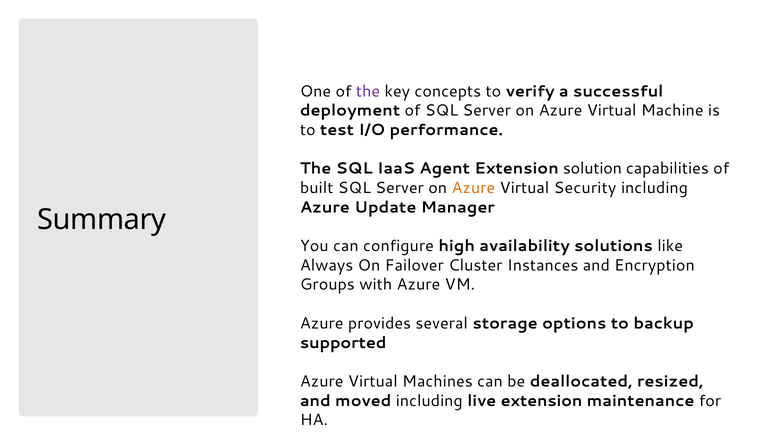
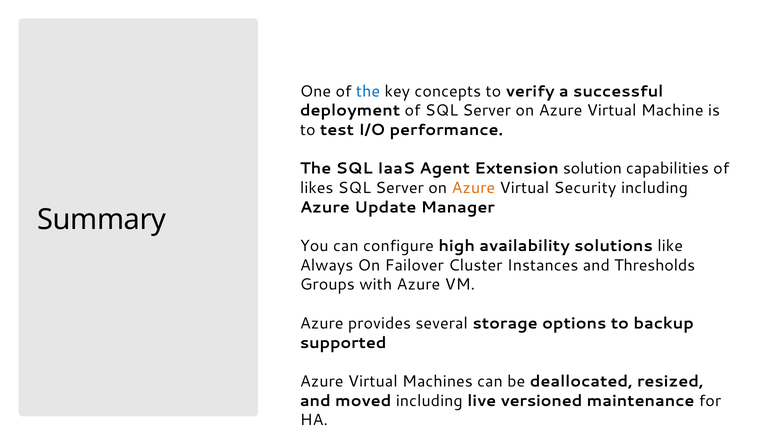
the colour: purple -> blue (368, 91)
built: built -> likes (317, 188)
Encryption: Encryption -> Thresholds (655, 266)
live extension: extension -> versioned (541, 401)
